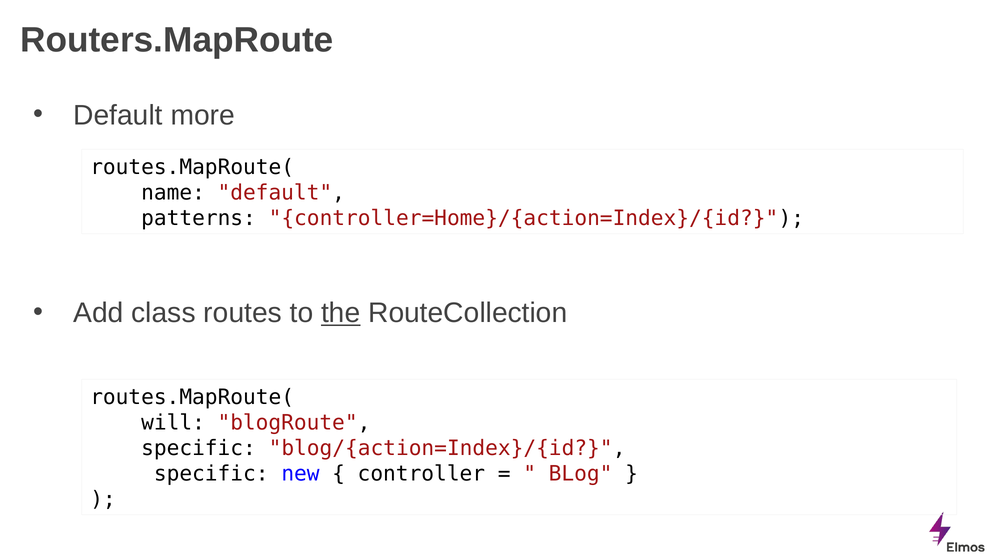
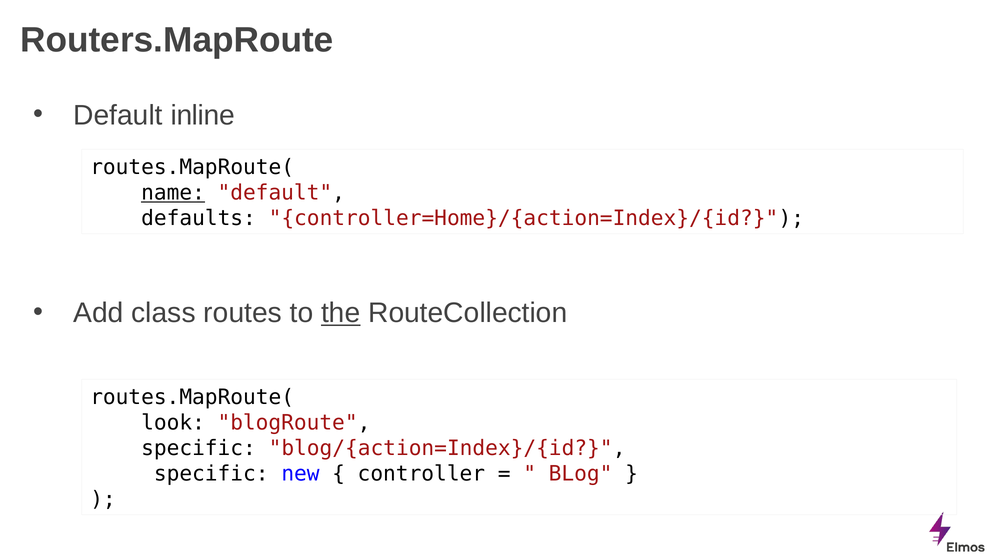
more: more -> inline (203, 115)
name underline: none -> present (173, 193)
patterns: patterns -> defaults (199, 218)
will: will -> look (173, 422)
